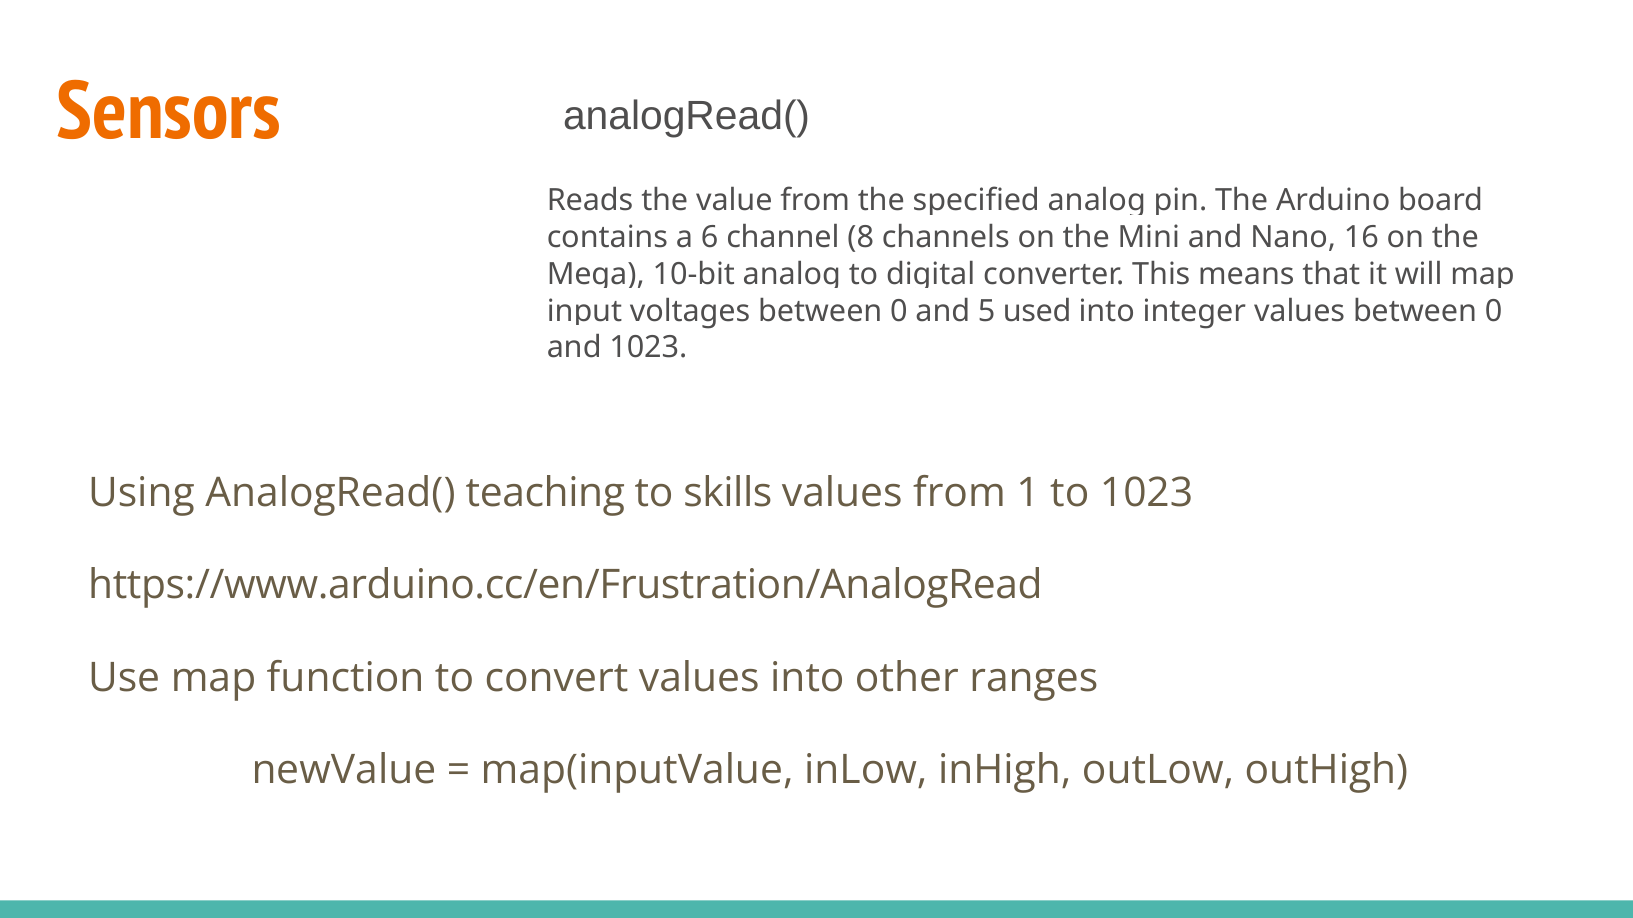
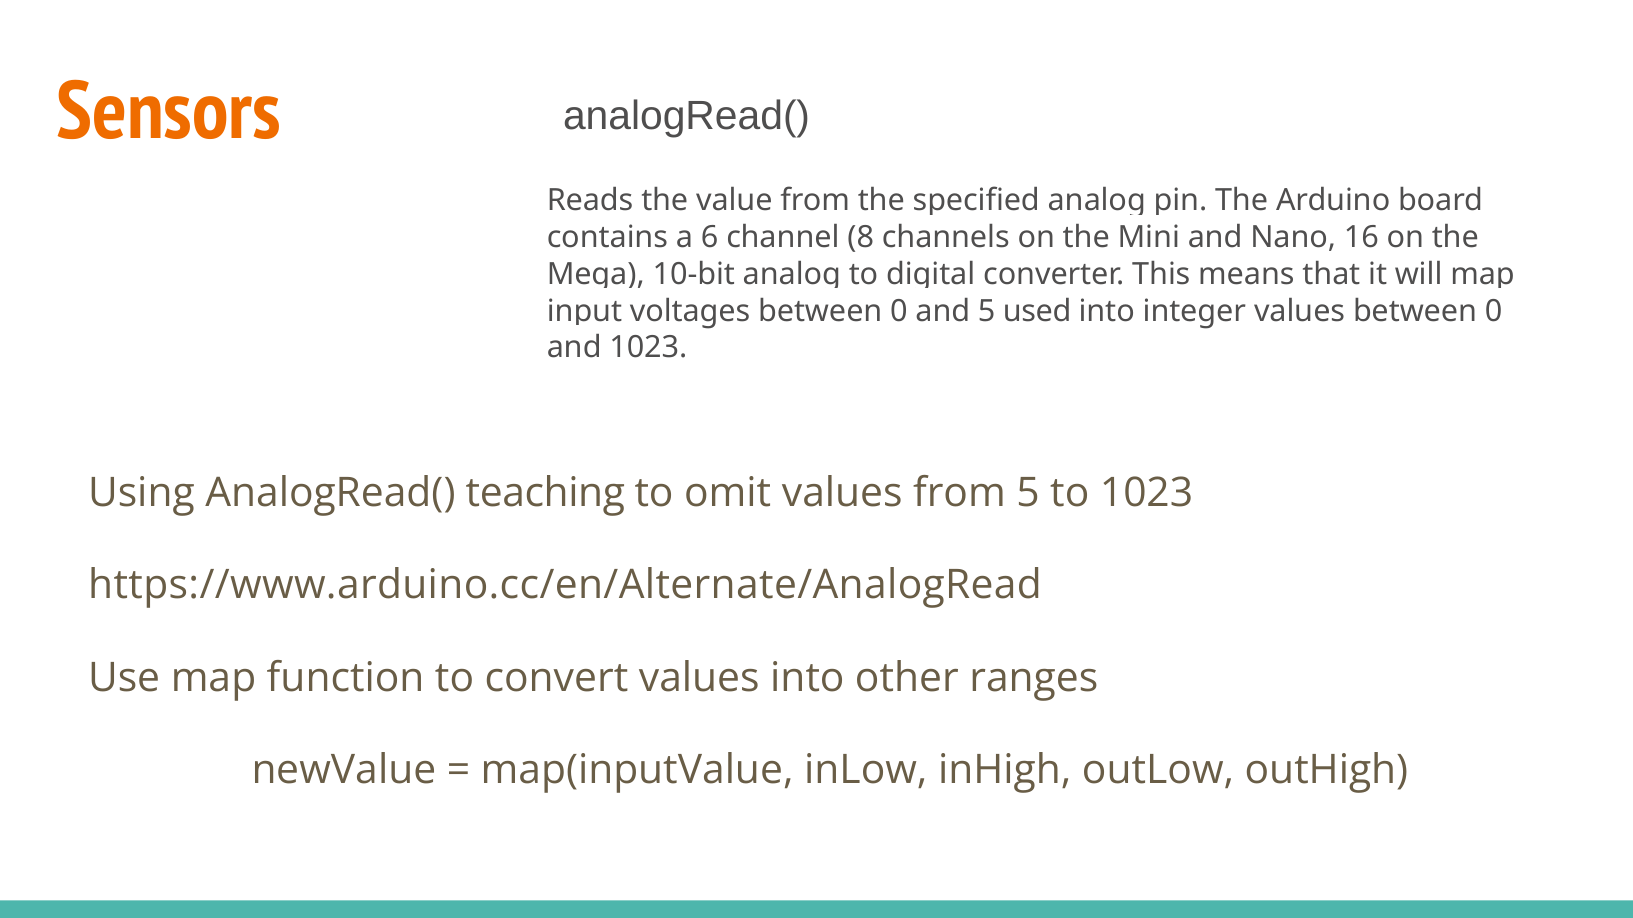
skills: skills -> omit (728, 493)
from 1: 1 -> 5 (1028, 493)
https://www.arduino.cc/en/Frustration/AnalogRead: https://www.arduino.cc/en/Frustration/AnalogRead -> https://www.arduino.cc/en/Alternate/AnalogRead (565, 586)
